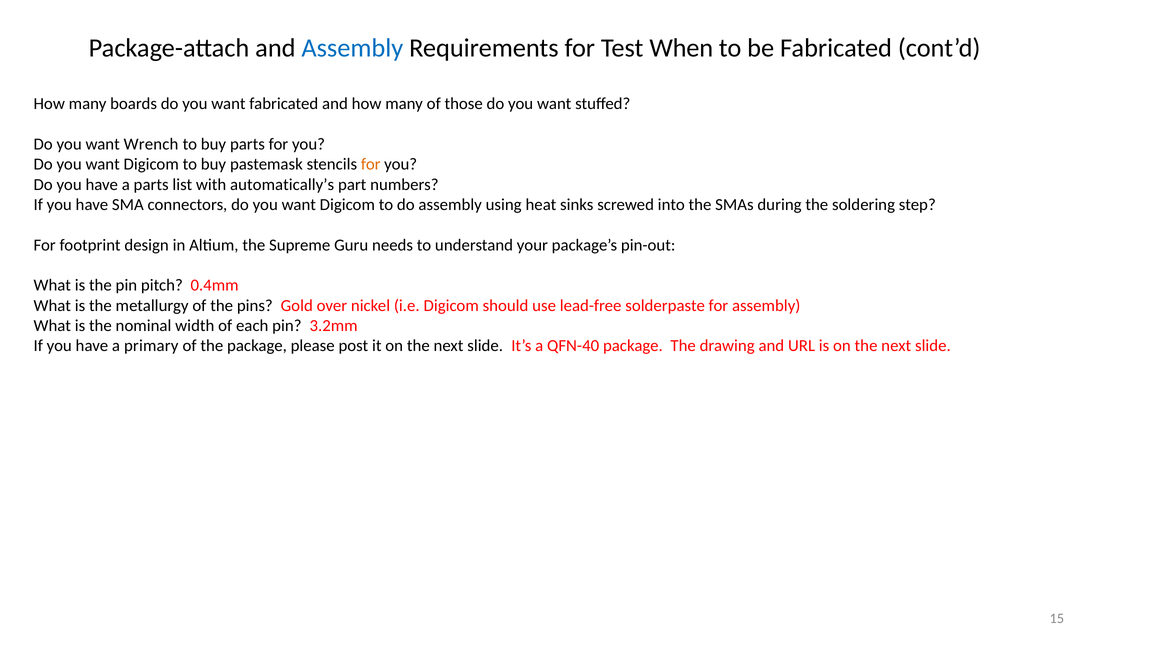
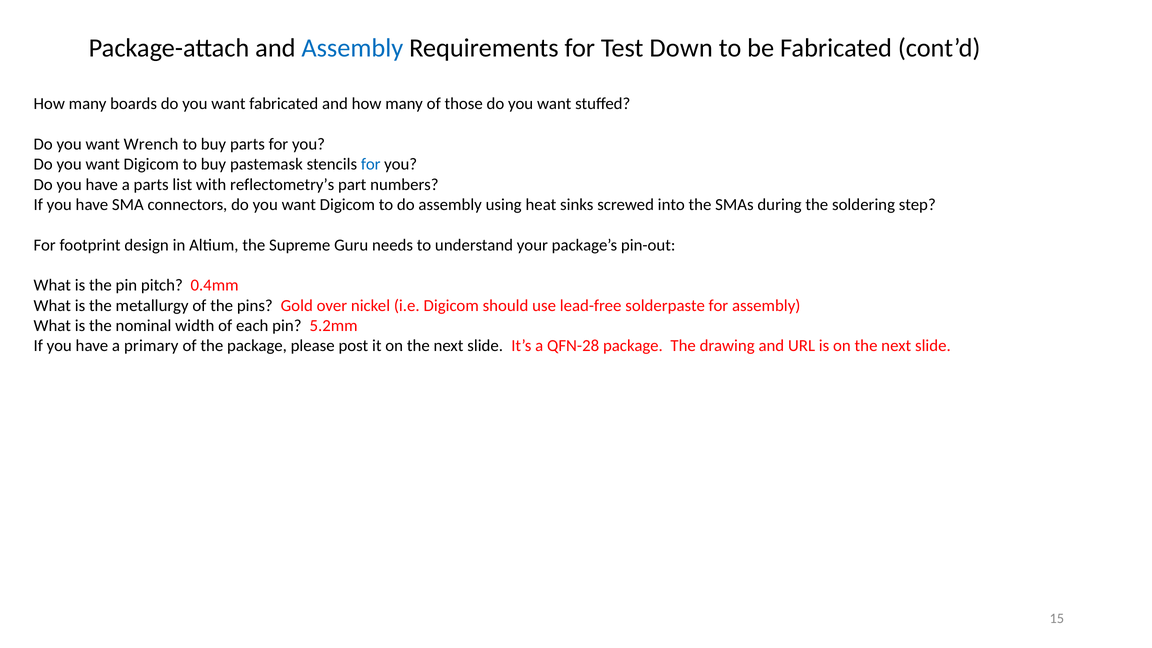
When: When -> Down (681, 48)
for colour: orange -> blue (371, 164)
automatically’s: automatically’s -> reflectometry’s (282, 185)
3.2mm: 3.2mm -> 5.2mm (334, 326)
QFN-40: QFN-40 -> QFN-28 (573, 346)
